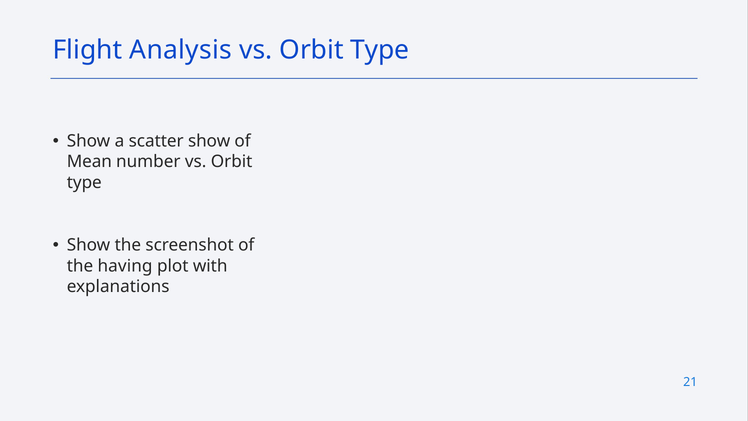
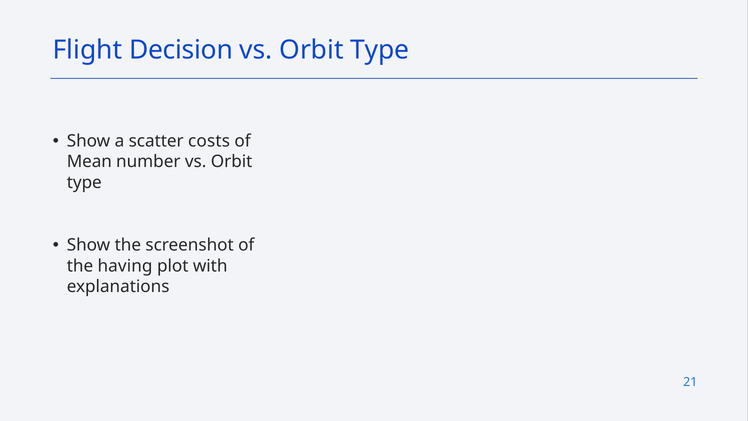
Analysis: Analysis -> Decision (181, 50)
scatter show: show -> costs (209, 141)
